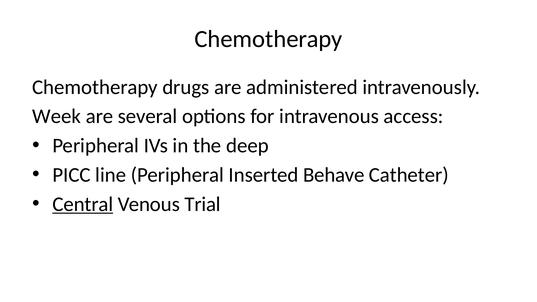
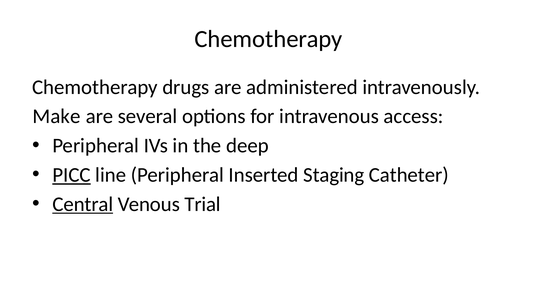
Week: Week -> Make (57, 116)
PICC underline: none -> present (71, 175)
Behave: Behave -> Staging (334, 175)
